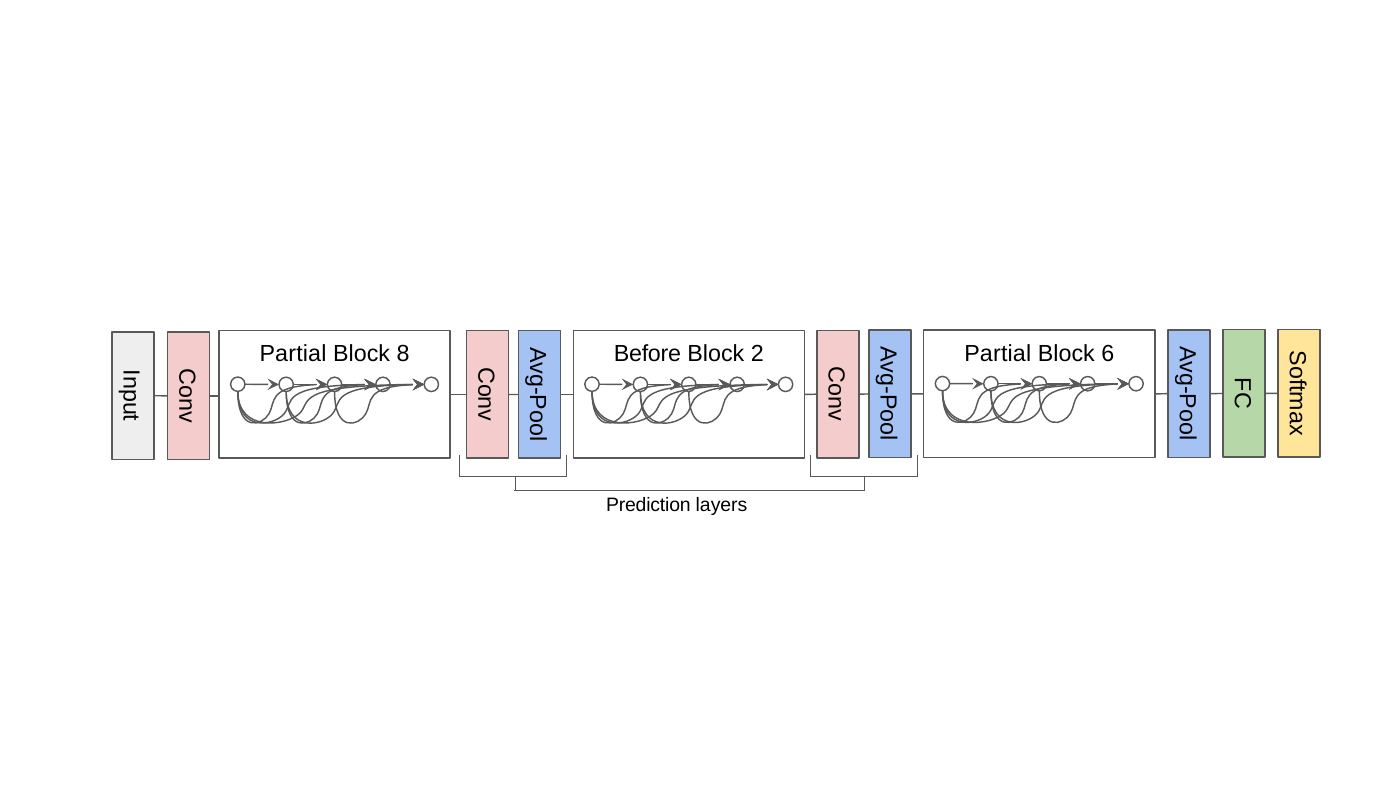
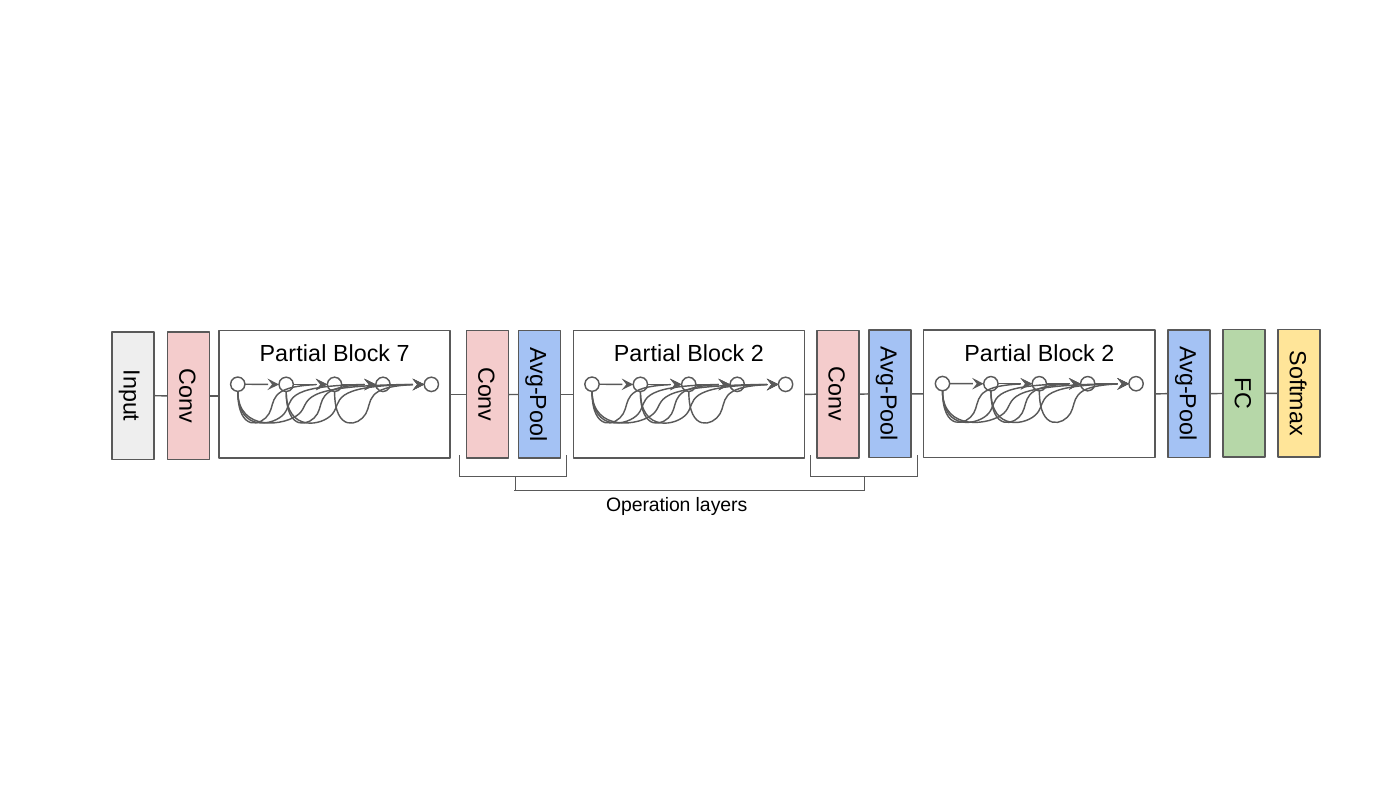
8: 8 -> 7 (403, 354)
Before: Before -> Partial (647, 354)
6: 6 -> 2 (1108, 354)
Prediction: Prediction -> Operation (648, 505)
